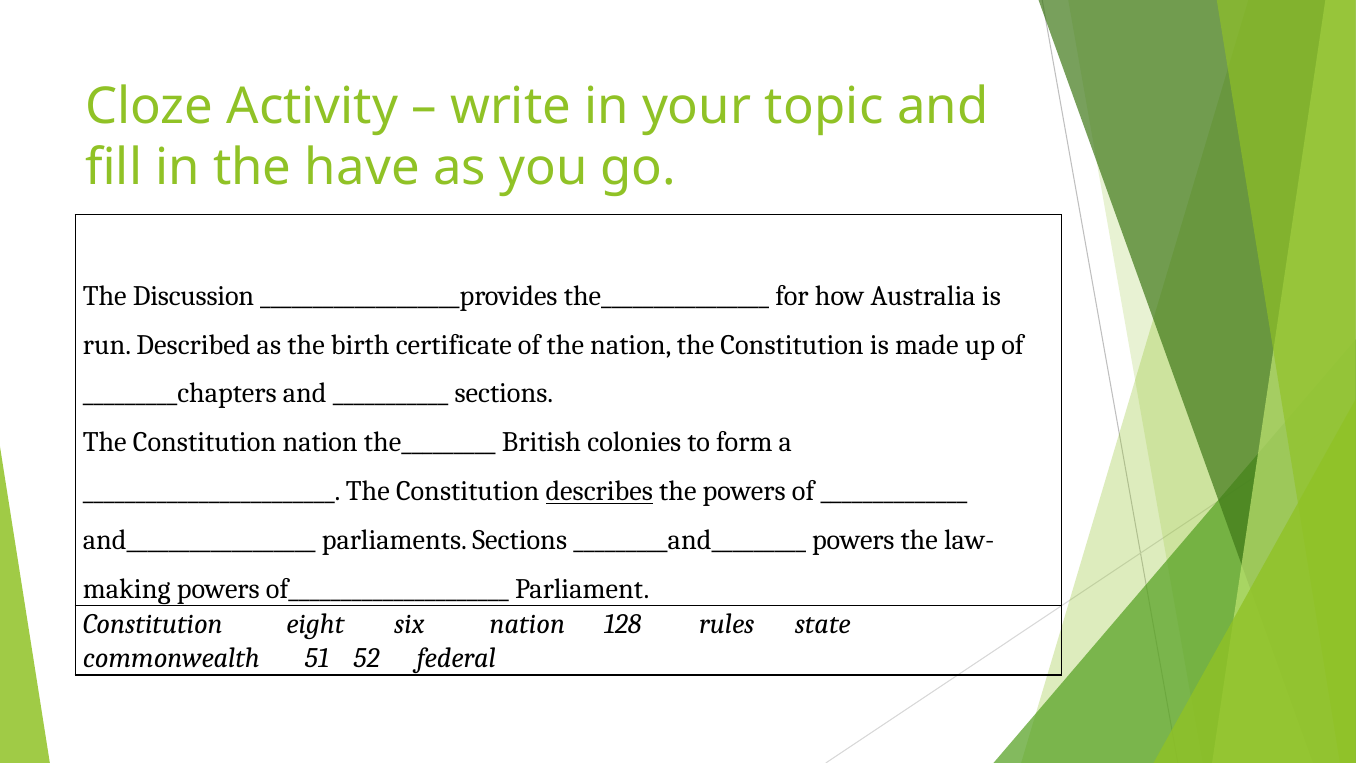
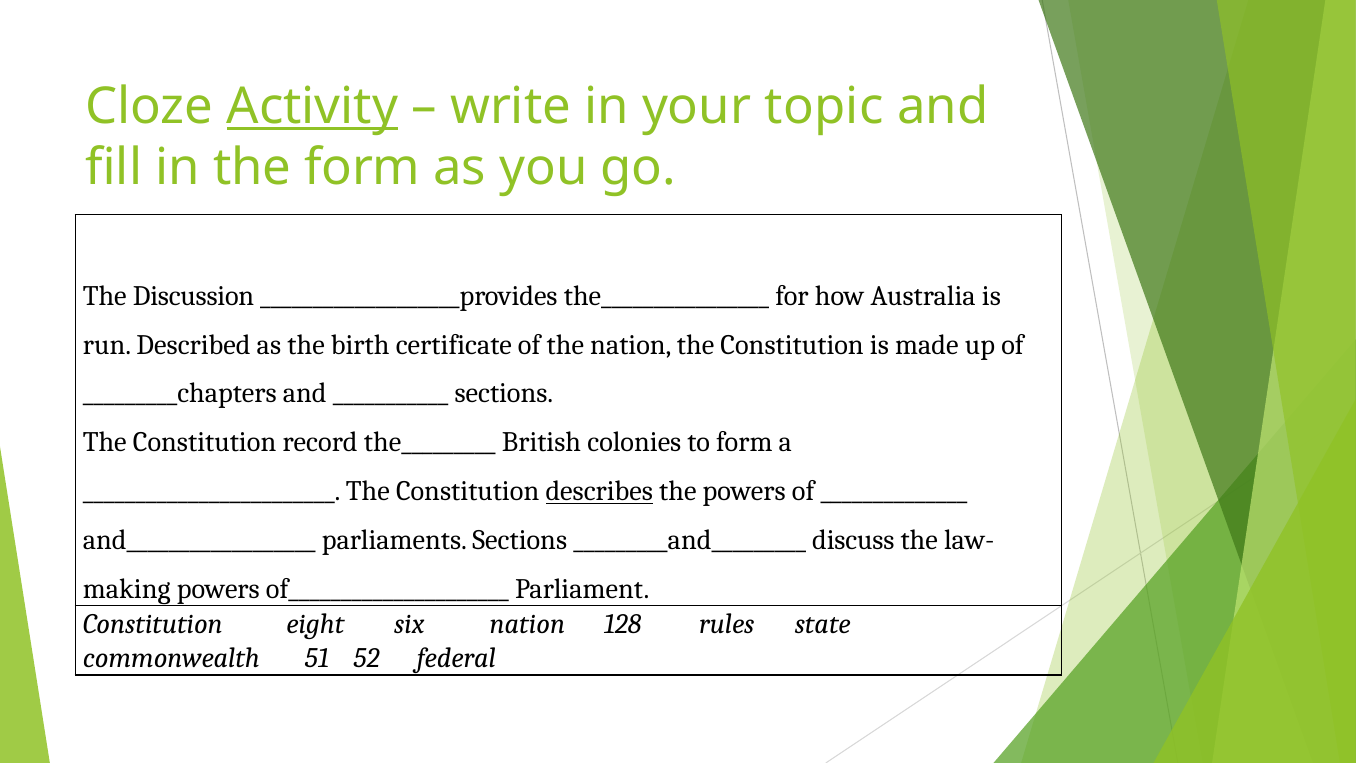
Activity underline: none -> present (312, 107)
the have: have -> form (363, 168)
Constitution nation: nation -> record (320, 442)
powers: powers -> discuss (853, 540)
